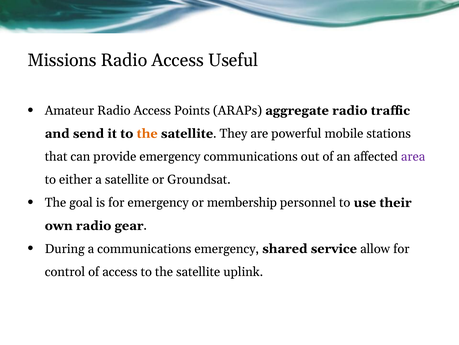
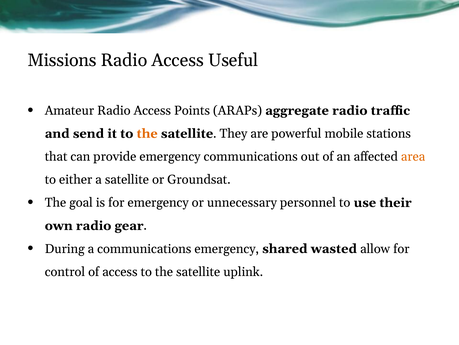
area colour: purple -> orange (413, 156)
membership: membership -> unnecessary (242, 202)
service: service -> wasted (334, 248)
